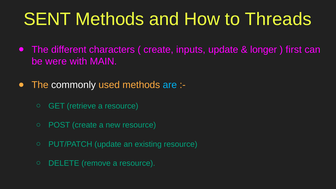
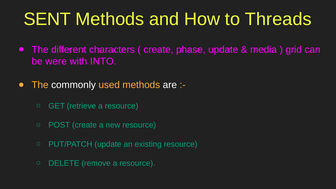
inputs: inputs -> phase (191, 50)
longer: longer -> media (264, 50)
first: first -> grid (294, 50)
MAIN: MAIN -> INTO (103, 61)
are colour: light blue -> white (170, 85)
